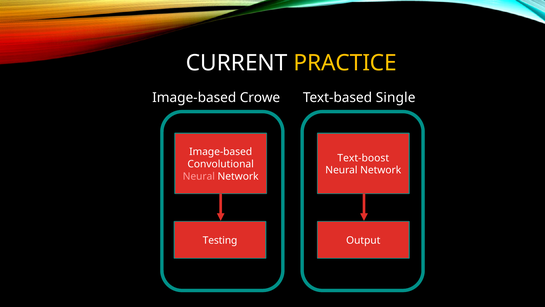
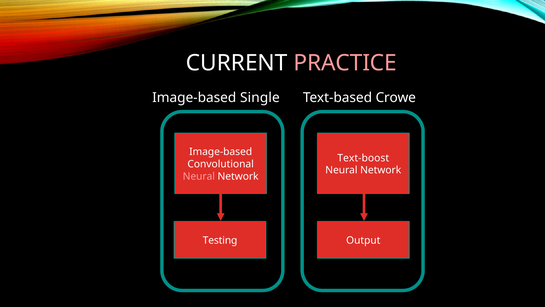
PRACTICE colour: yellow -> pink (345, 63)
Crowe: Crowe -> Single (260, 97)
Single: Single -> Crowe (396, 97)
